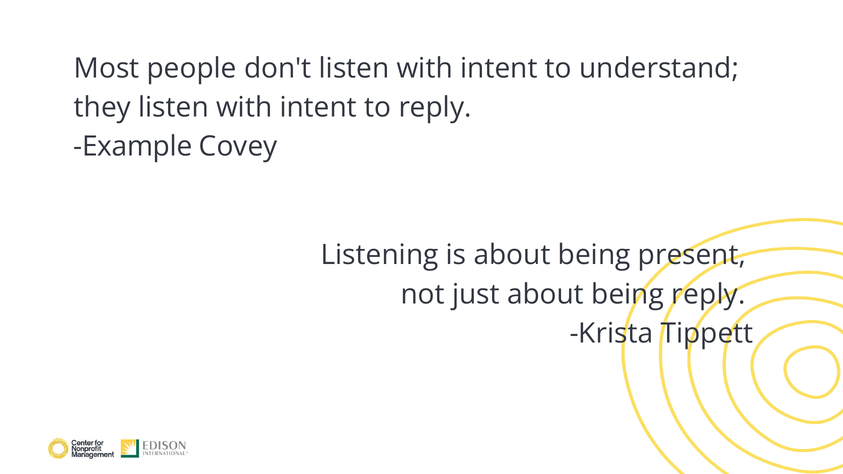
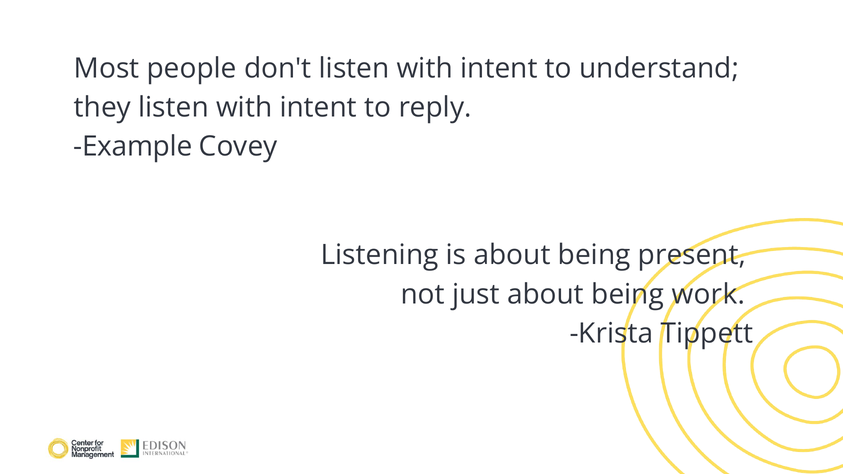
being reply: reply -> work (708, 294)
